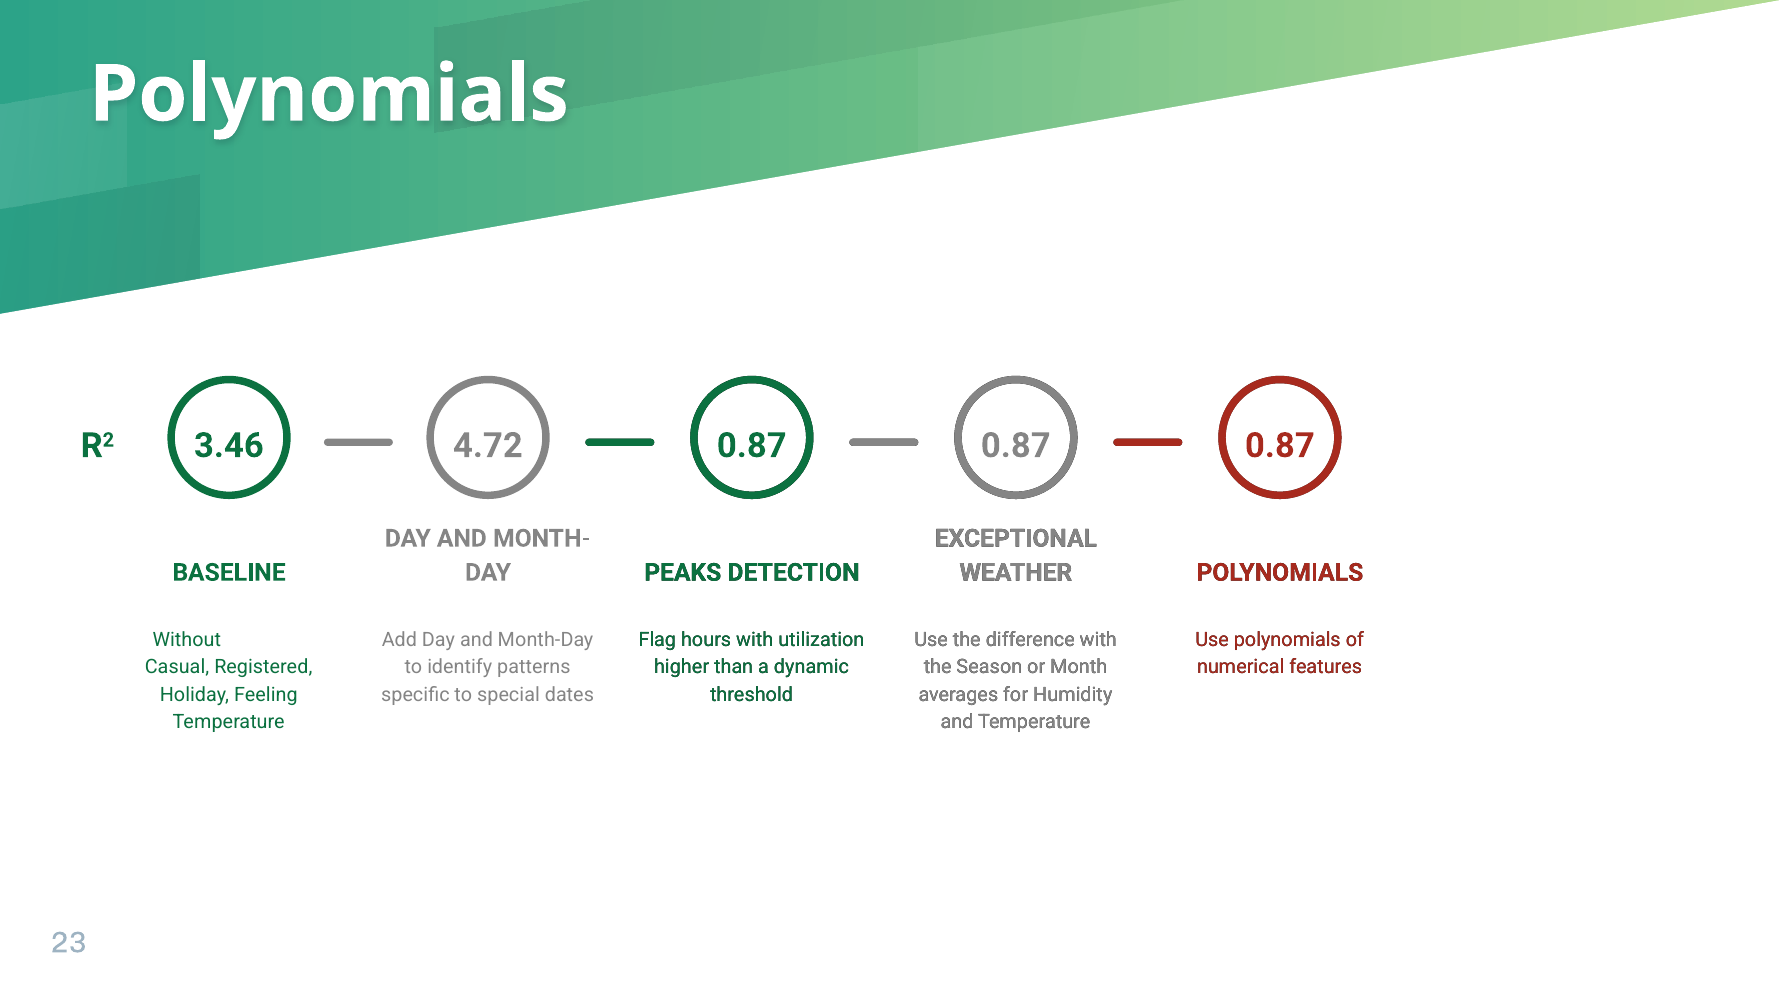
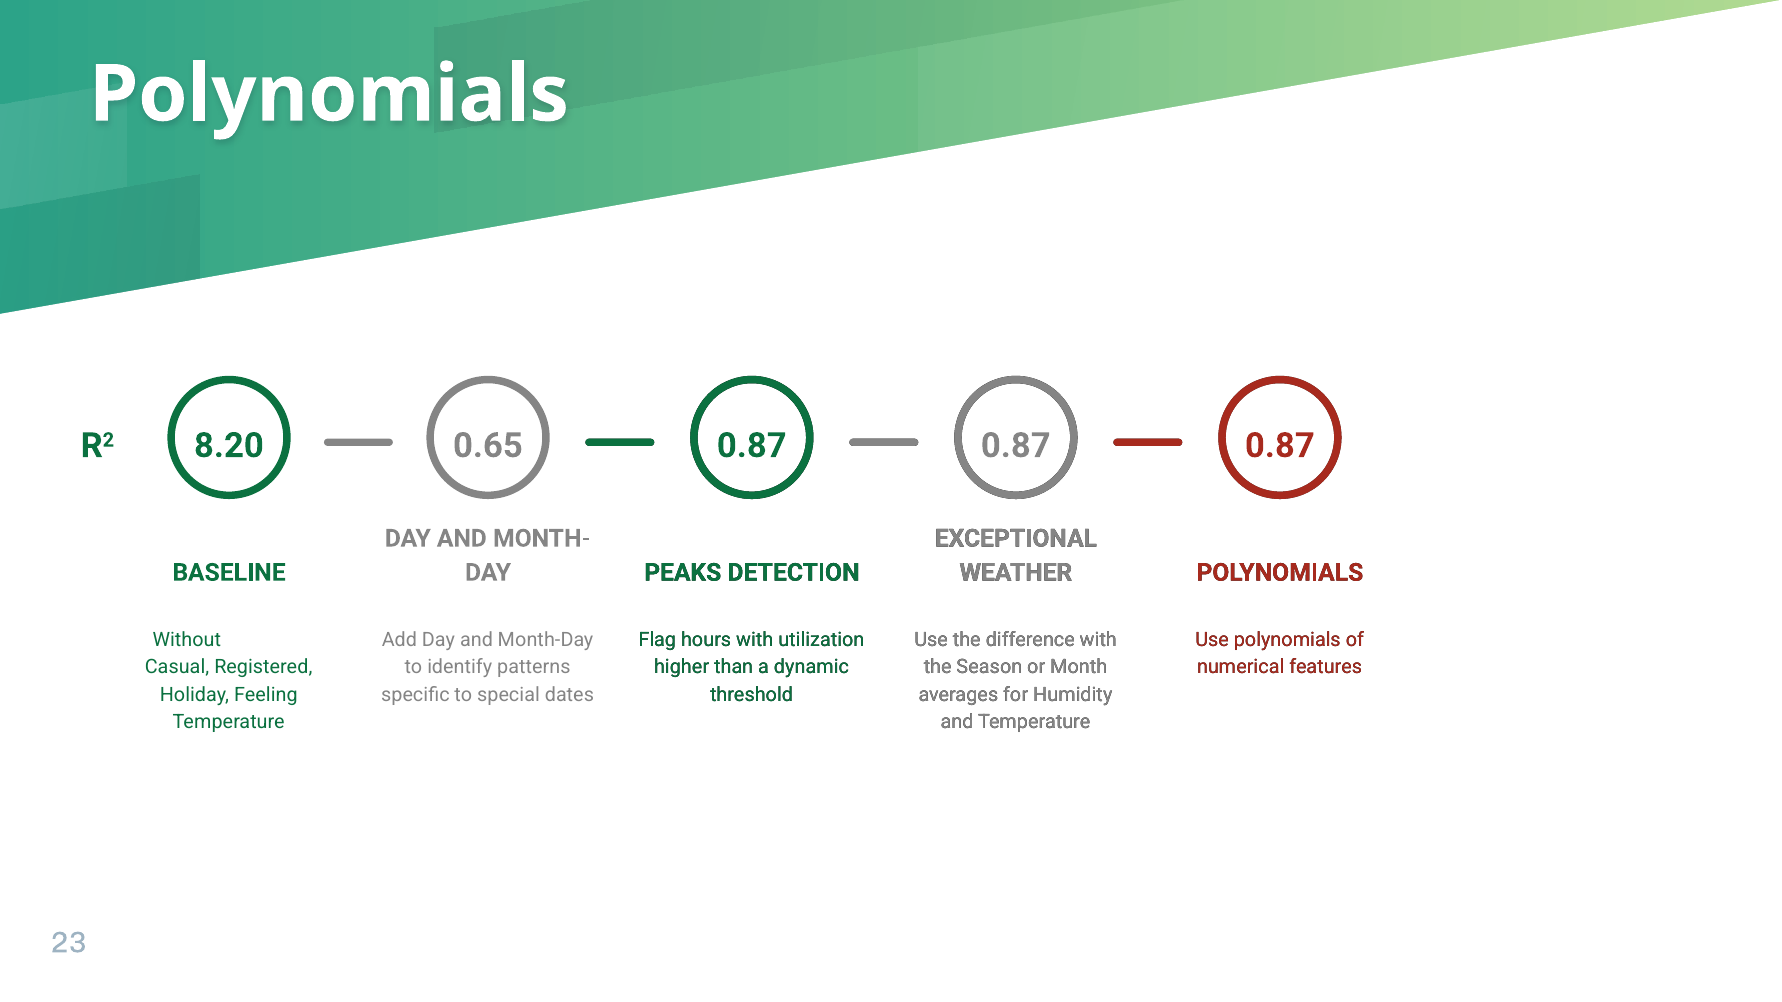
3.46: 3.46 -> 8.20 (229, 446)
4.72: 4.72 -> 0.65 (488, 446)
